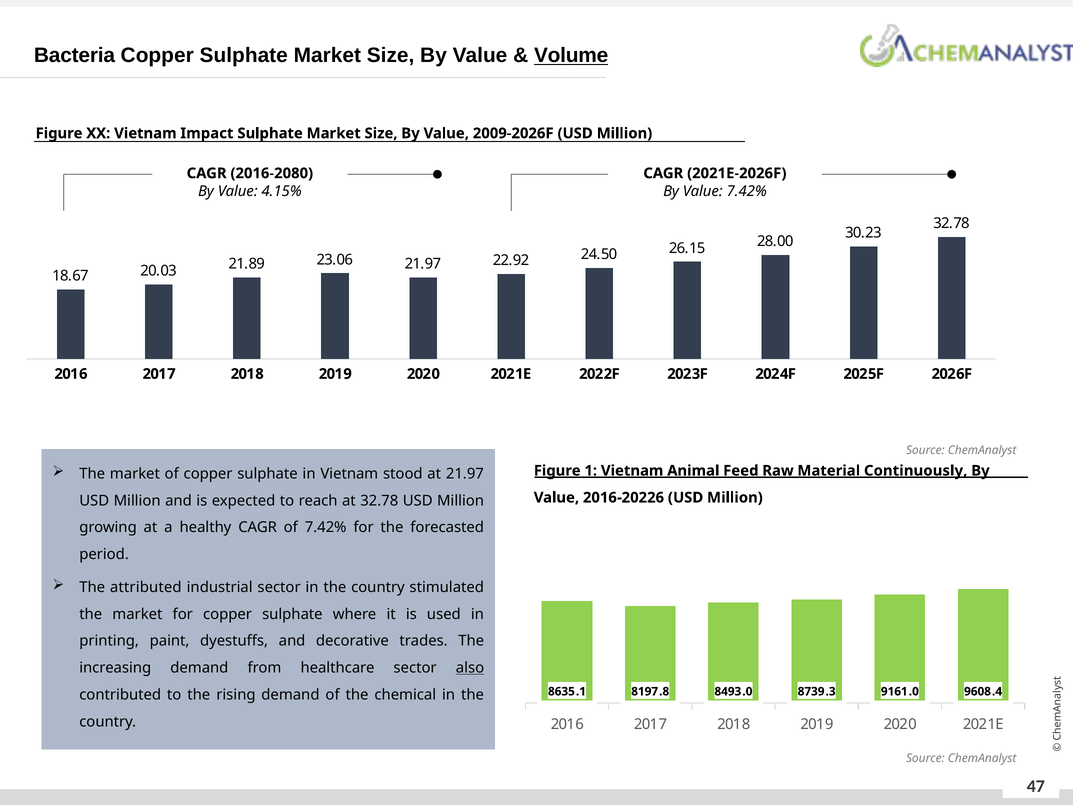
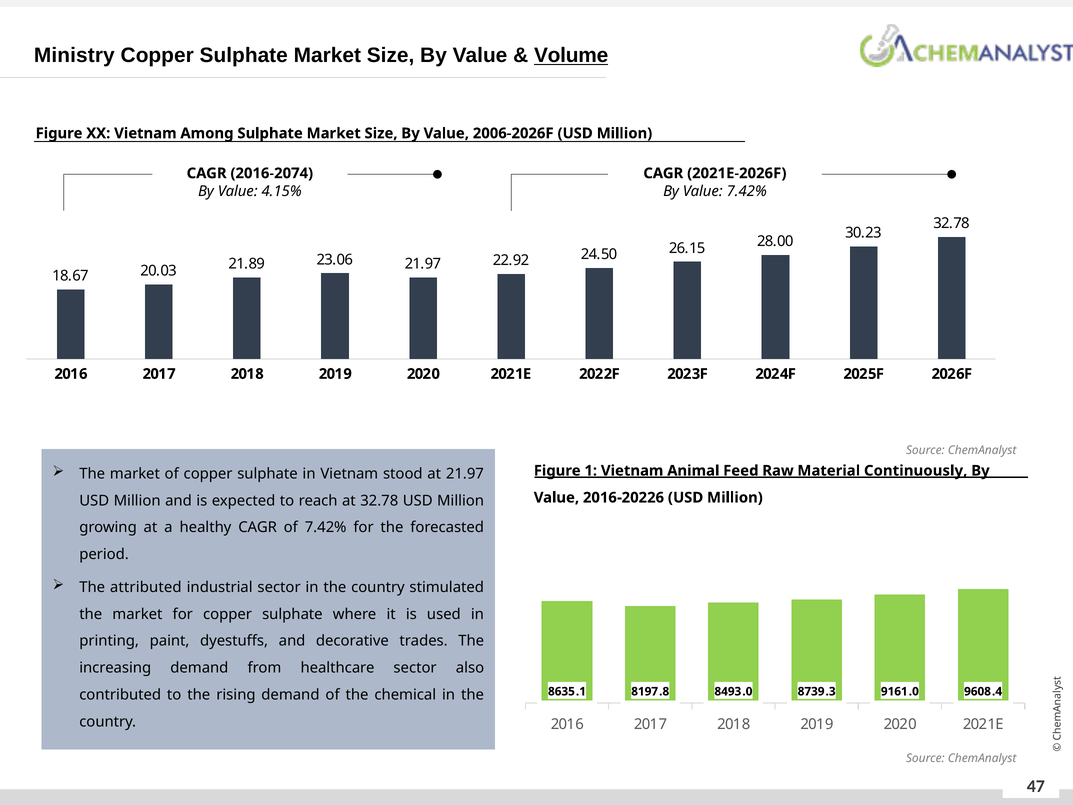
Bacteria: Bacteria -> Ministry (74, 56)
Impact: Impact -> Among (207, 133)
2009-2026F: 2009-2026F -> 2006-2026F (513, 133)
2016-2080: 2016-2080 -> 2016-2074 (272, 173)
also underline: present -> none (470, 668)
